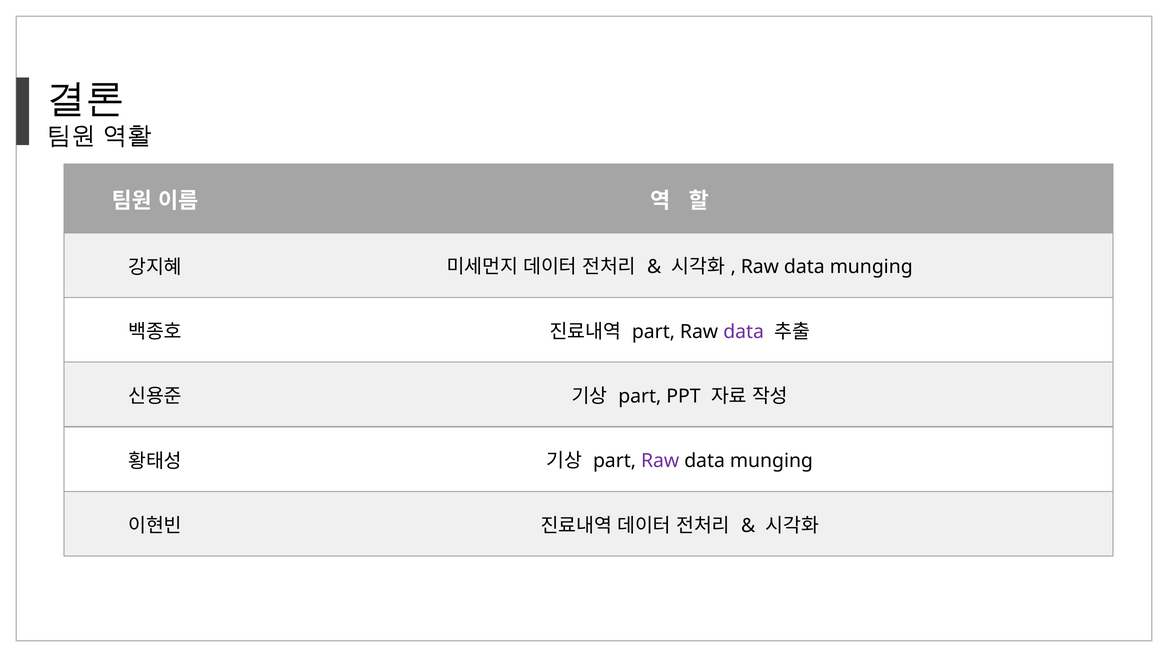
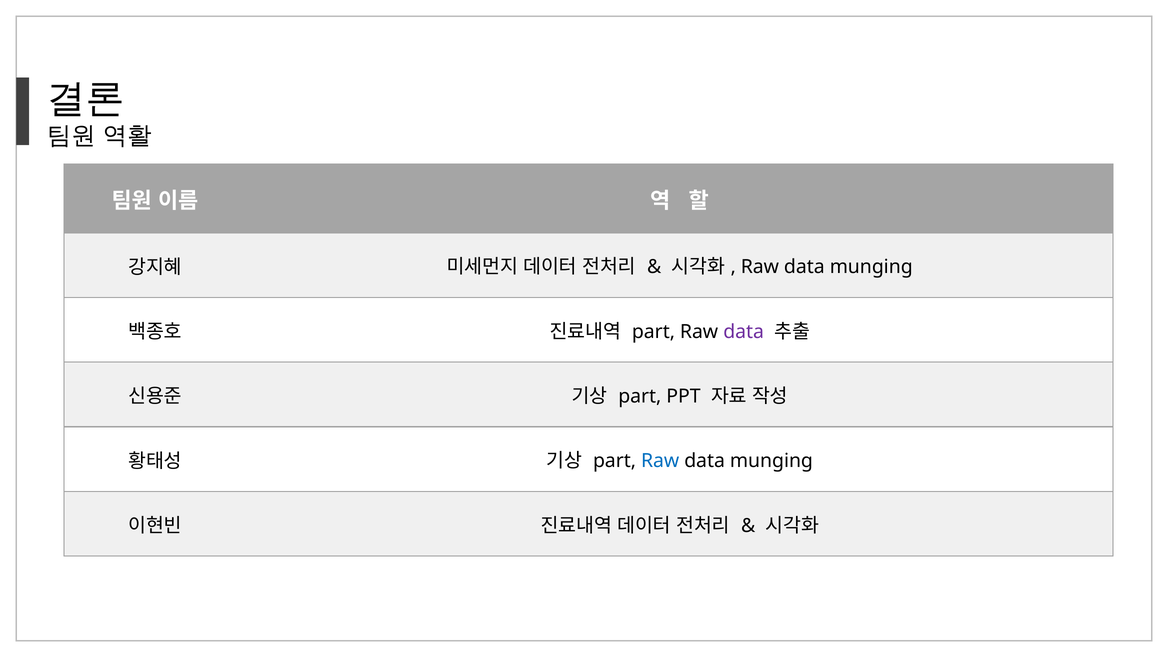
Raw colour: purple -> blue (660, 461)
